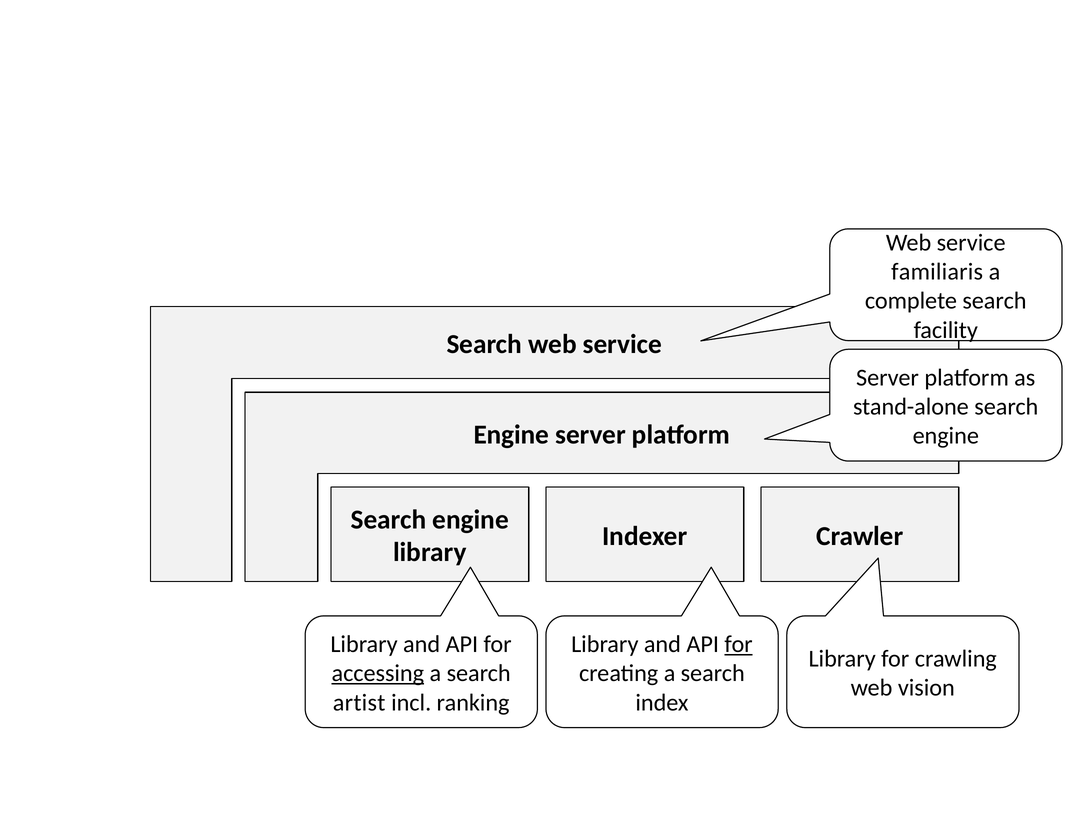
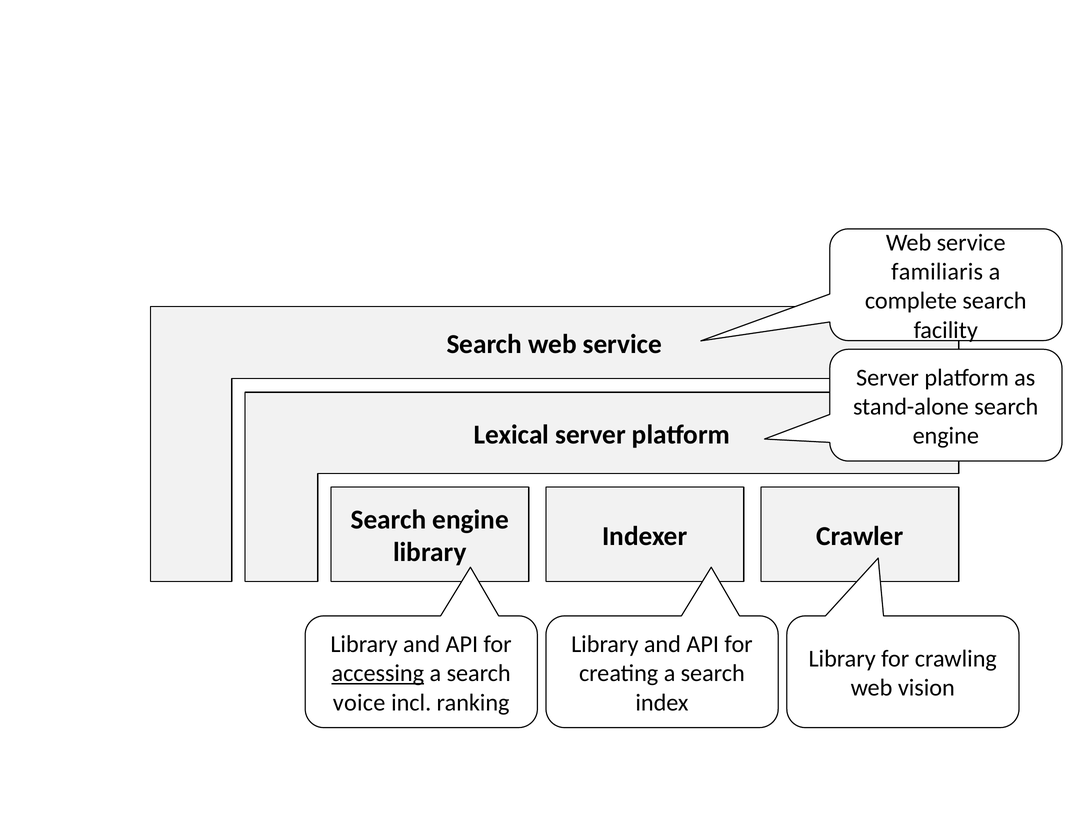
Engine: Engine -> Lexical (511, 435)
for underline: present -> none (738, 644)
artist: artist -> voice (359, 703)
